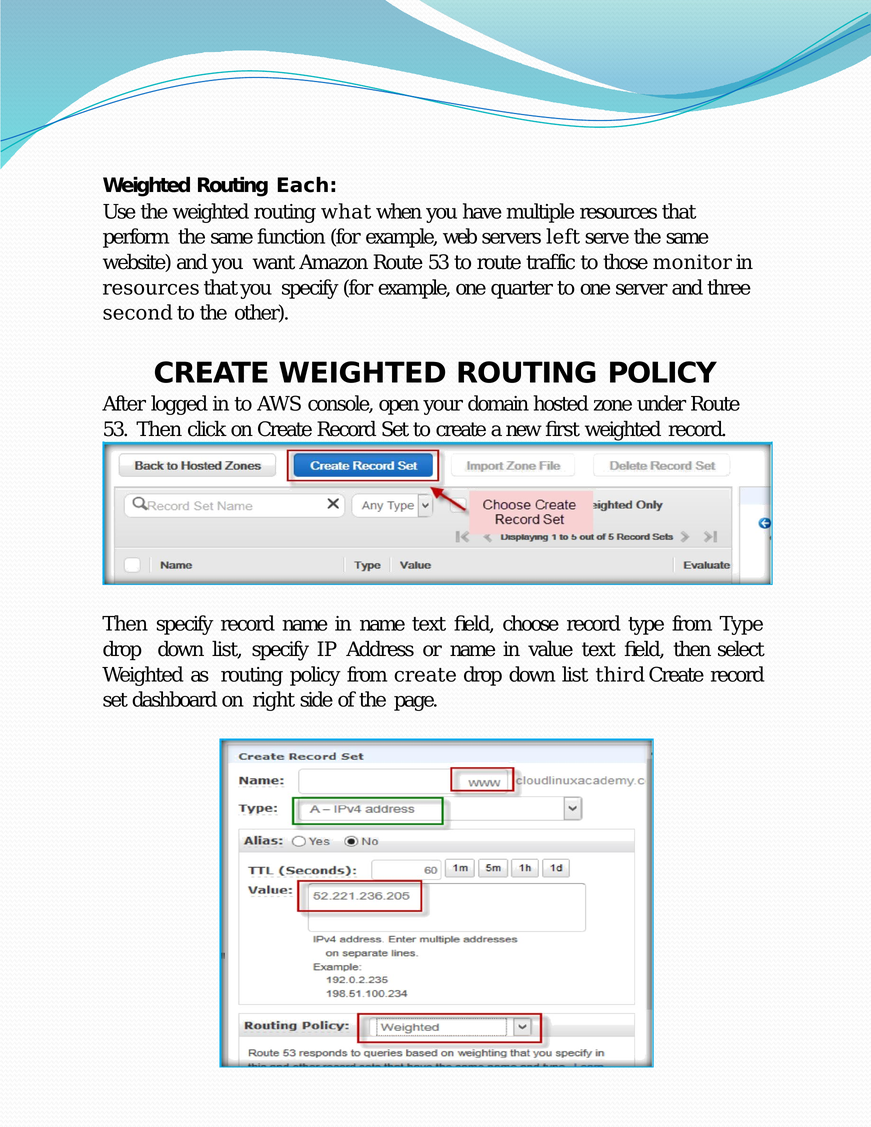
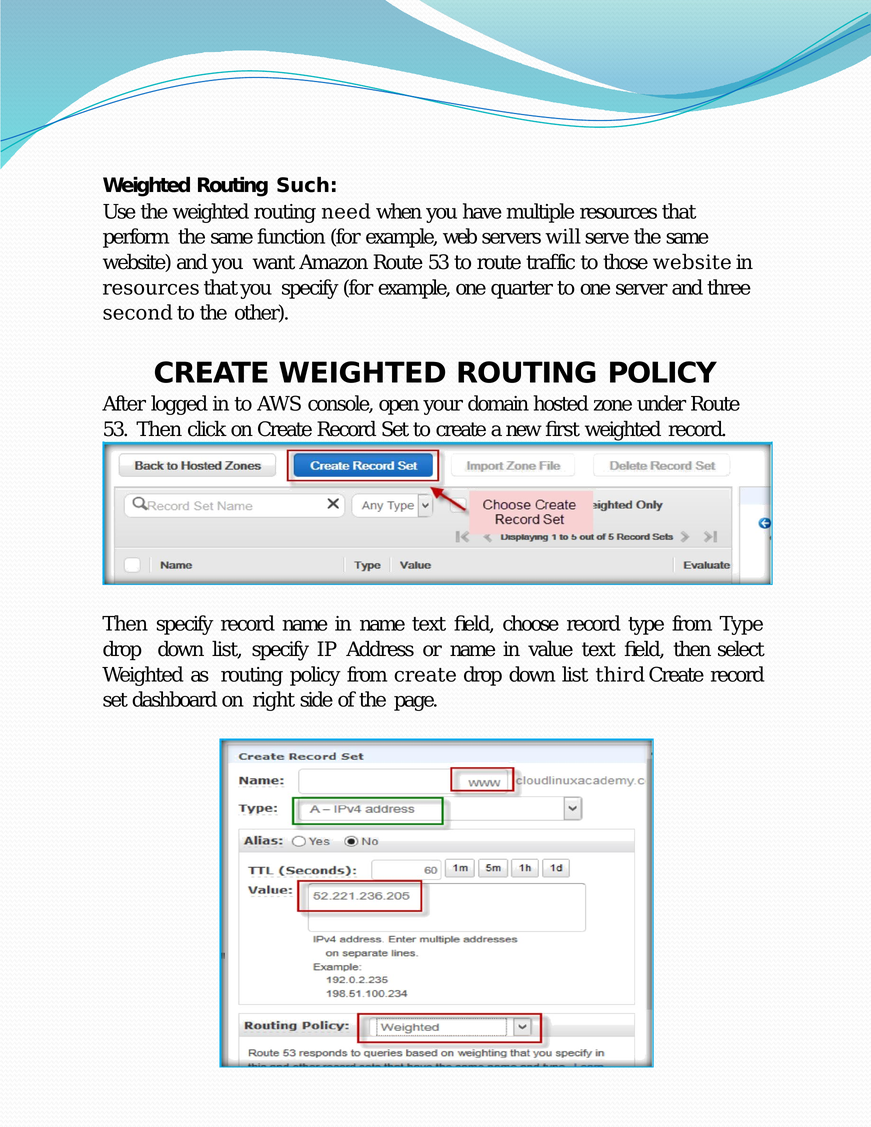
Each: Each -> Such (307, 186)
what: what -> need (346, 212)
left: left -> will (563, 237)
those monitor: monitor -> website (692, 263)
